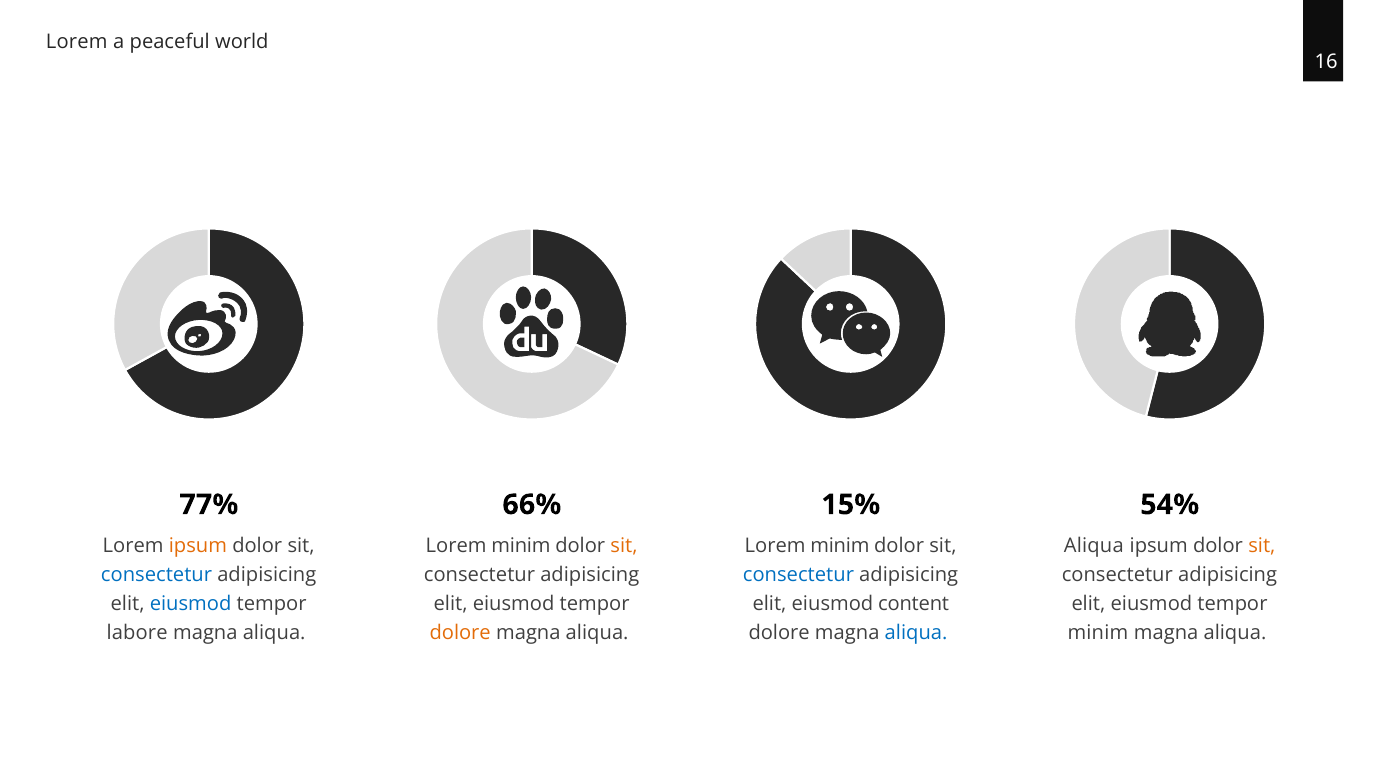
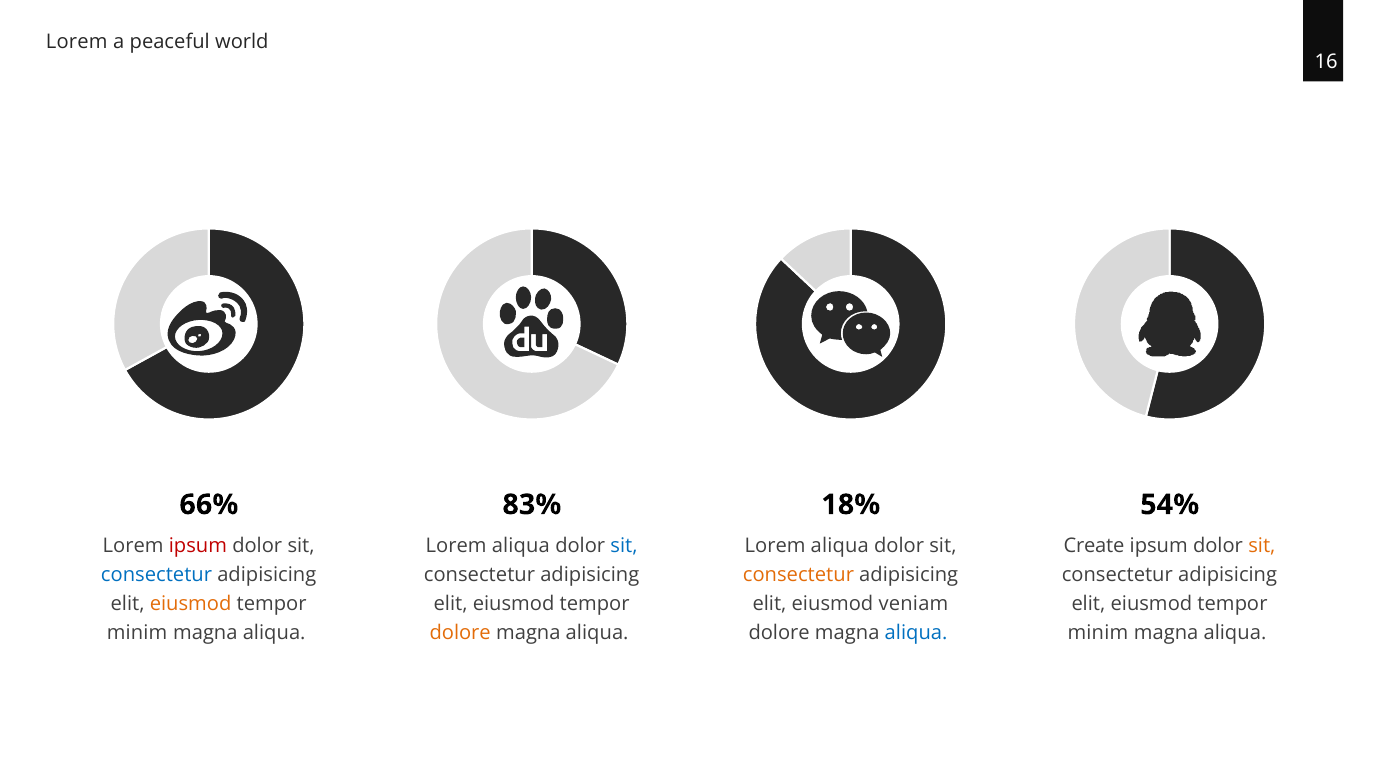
77%: 77% -> 66% (209, 505)
66%: 66% -> 83% (532, 505)
15%: 15% -> 18% (851, 505)
ipsum colour: orange -> red (198, 546)
minim: minim -> aliqua (521, 546)
sit colour: orange -> blue (624, 546)
minim: minim -> aliqua (840, 546)
Aliqua: Aliqua -> Create (1094, 546)
consectetur colour: blue -> orange (798, 575)
eiusmod colour: blue -> orange (191, 604)
content: content -> veniam (913, 604)
labore: labore -> minim (137, 633)
